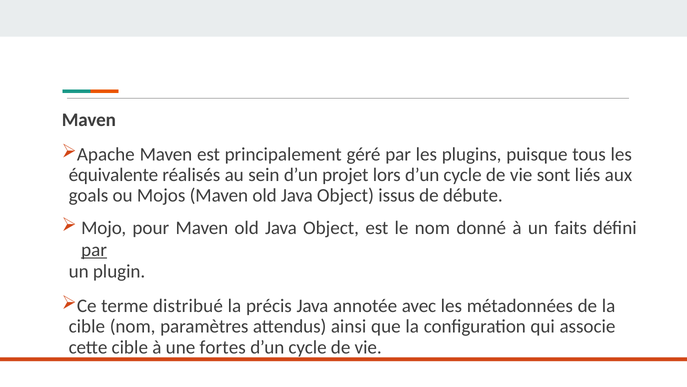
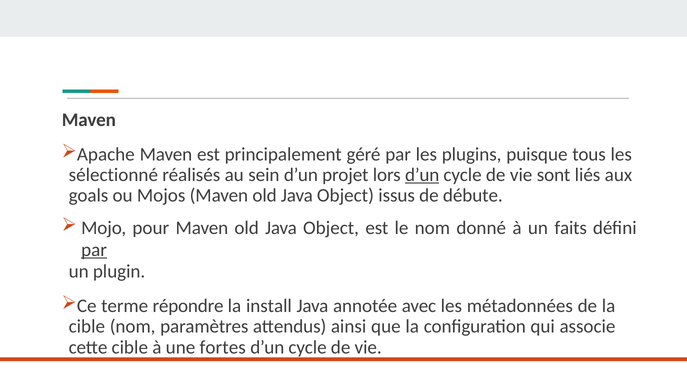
équivalente: équivalente -> sélectionné (113, 175)
d’un underline: none -> present (422, 175)
distribué: distribué -> répondre (188, 306)
précis: précis -> install (269, 306)
